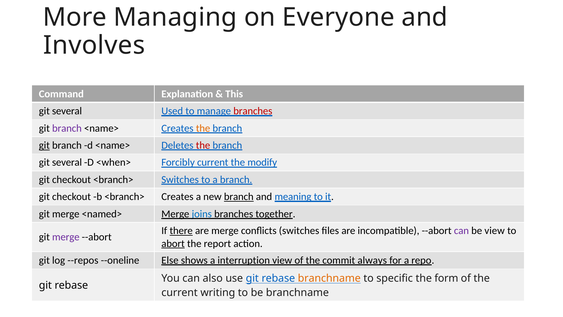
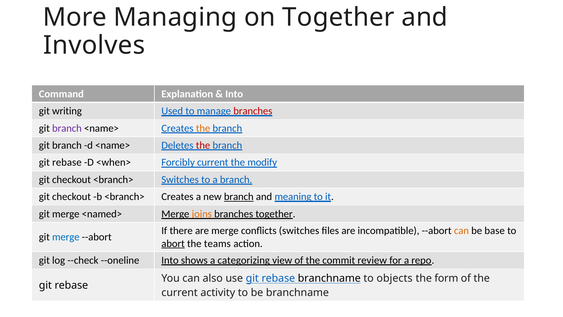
on Everyone: Everyone -> Together (338, 17)
This: This -> Into (234, 94)
several: several -> writing (67, 111)
git underline: present -> none (44, 145)
several: several -> rebase (67, 162)
joins colour: blue -> orange (202, 214)
there underline: present -> none (181, 230)
can colour: purple -> orange (461, 230)
be view: view -> base (495, 230)
merge colour: purple -> blue (66, 237)
report: report -> teams (217, 243)
--repos: --repos -> --check (83, 260)
--oneline Else: Else -> Into (170, 260)
interruption: interruption -> categorizing (244, 260)
always: always -> review (372, 260)
branchname colour: orange -> black (329, 278)
specific: specific -> objects (395, 278)
writing: writing -> activity (218, 292)
